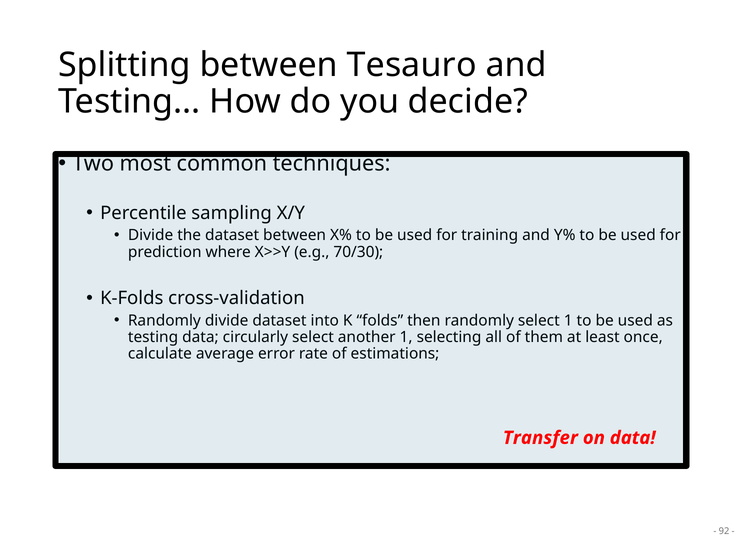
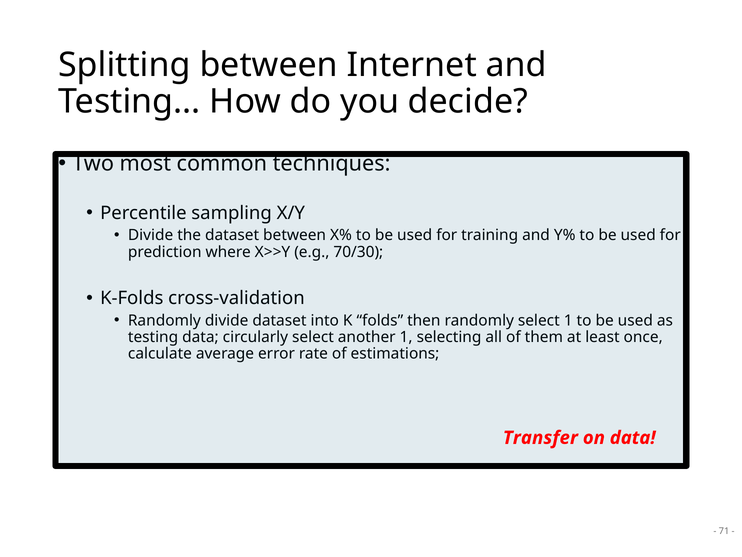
Tesauro: Tesauro -> Internet (412, 65)
92: 92 -> 71 (724, 531)
